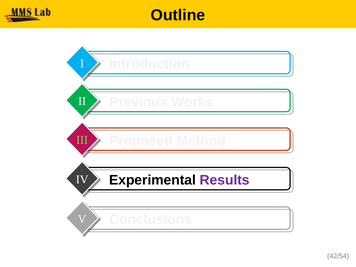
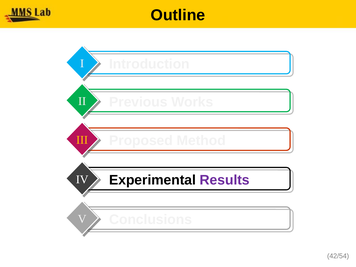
III colour: light green -> yellow (82, 140)
